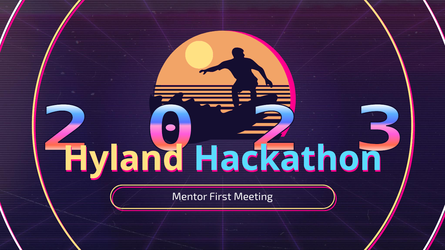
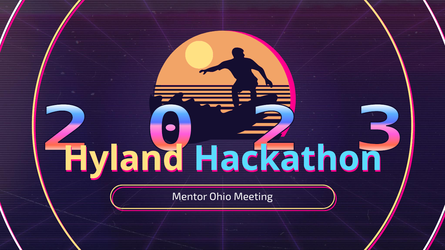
First: First -> Ohio (220, 197)
